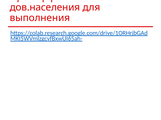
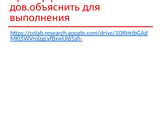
дов.населения: дов.населения -> дов.объяснить (45, 7)
